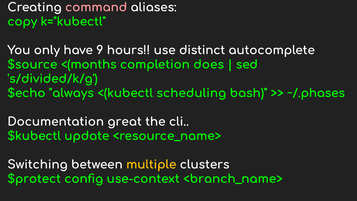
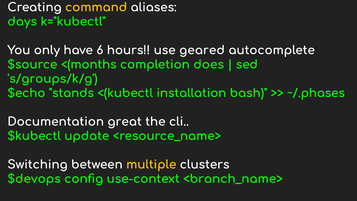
command colour: pink -> yellow (96, 7)
copy: copy -> days (22, 22)
9: 9 -> 6 (100, 50)
distinct: distinct -> geared (202, 50)
s/divided/k/g: s/divided/k/g -> s/groups/k/g (52, 79)
always: always -> stands (71, 93)
scheduling: scheduling -> installation (191, 93)
$protect: $protect -> $devops (34, 179)
